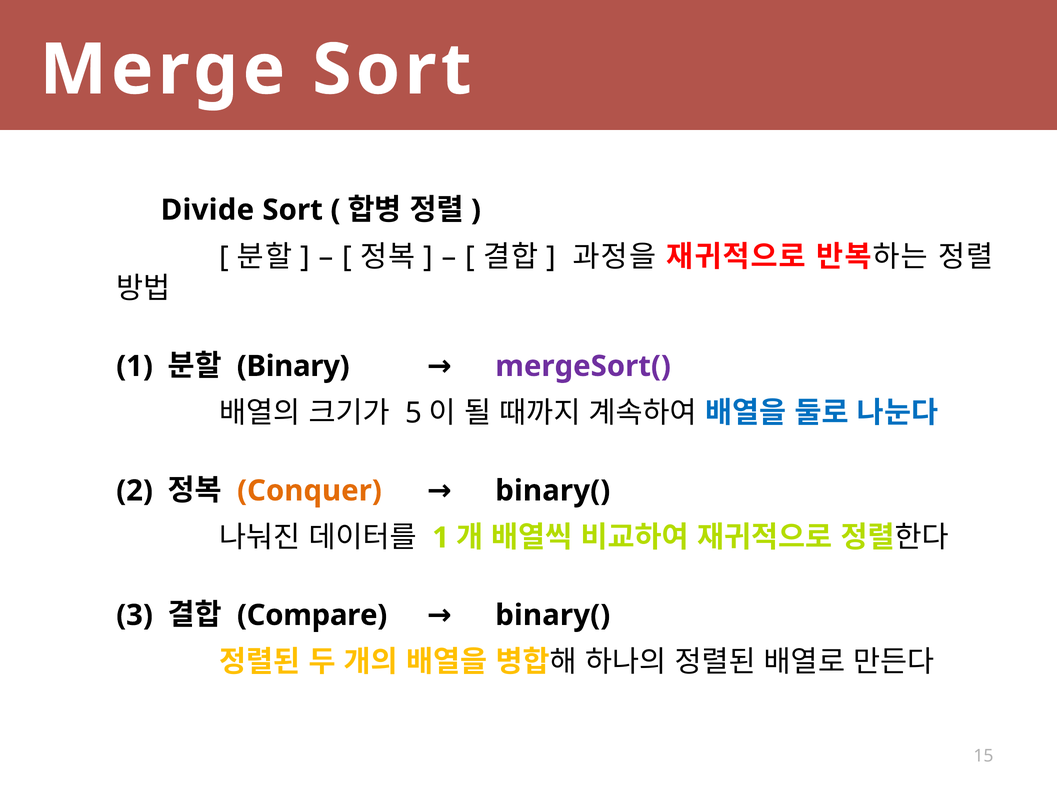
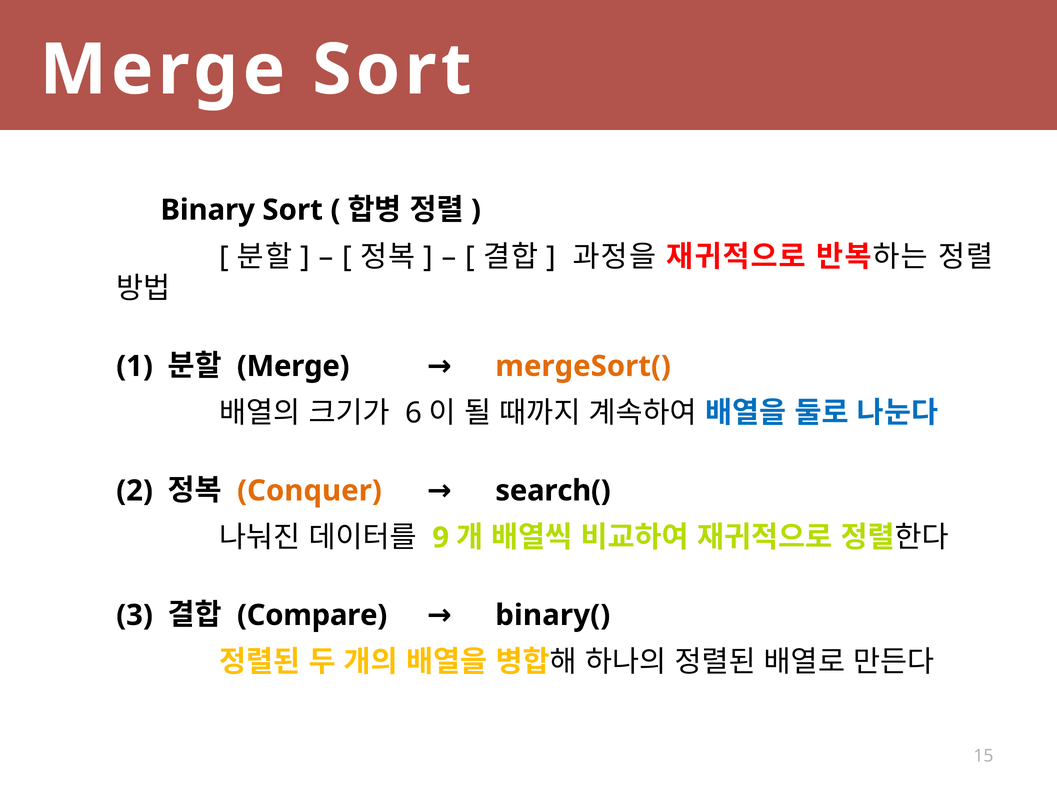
Divide: Divide -> Binary (208, 210)
Binary: Binary -> Merge (293, 366)
mergeSort( colour: purple -> orange (583, 366)
5: 5 -> 6 (414, 413)
binary(: binary( -> search( (553, 491)
1: 1 -> 9 (441, 538)
